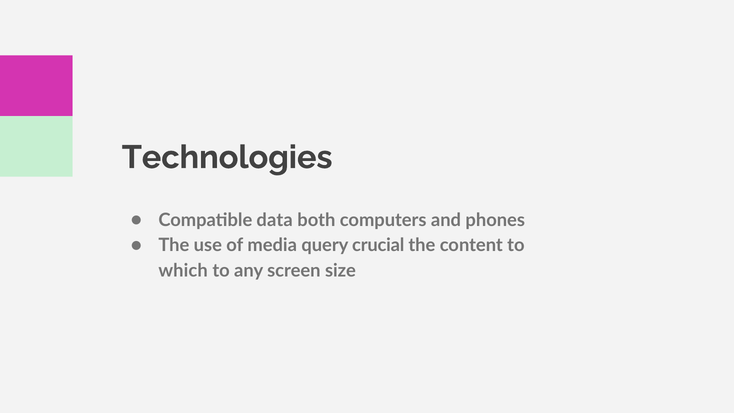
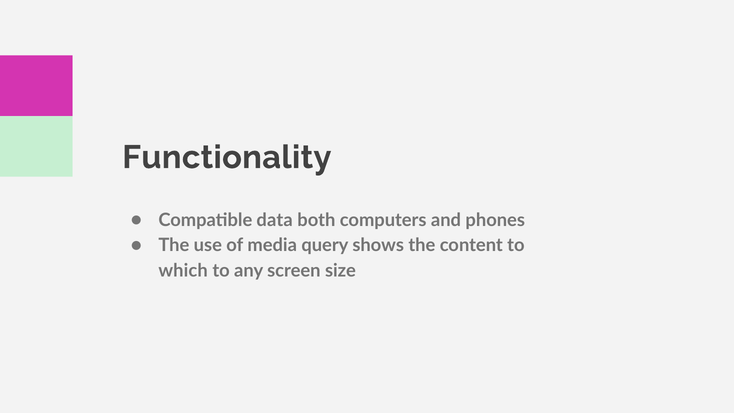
Technologies: Technologies -> Functionality (227, 157)
crucial: crucial -> shows (378, 245)
